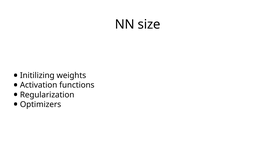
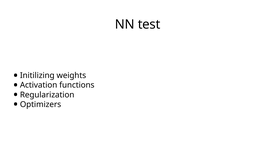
size: size -> test (149, 24)
